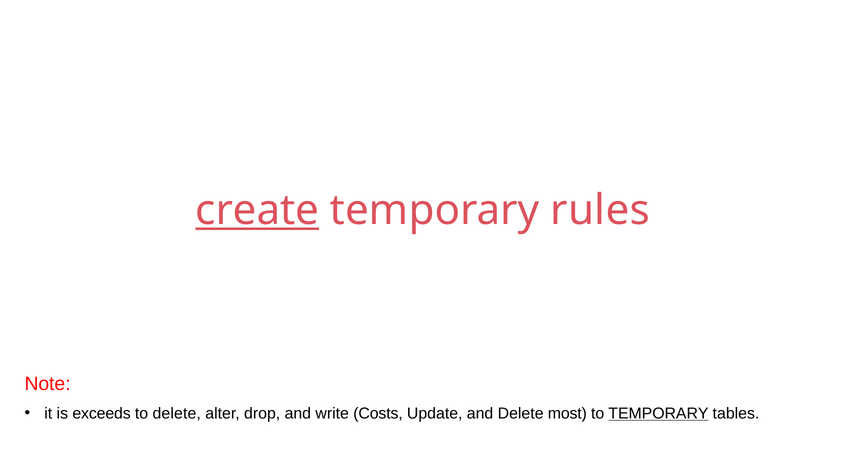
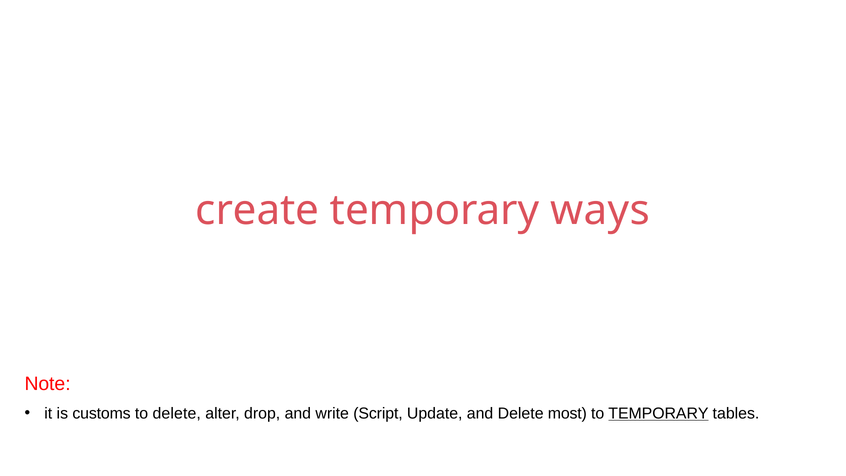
create underline: present -> none (257, 210)
rules: rules -> ways (600, 210)
exceeds: exceeds -> customs (102, 413)
Costs: Costs -> Script (378, 413)
